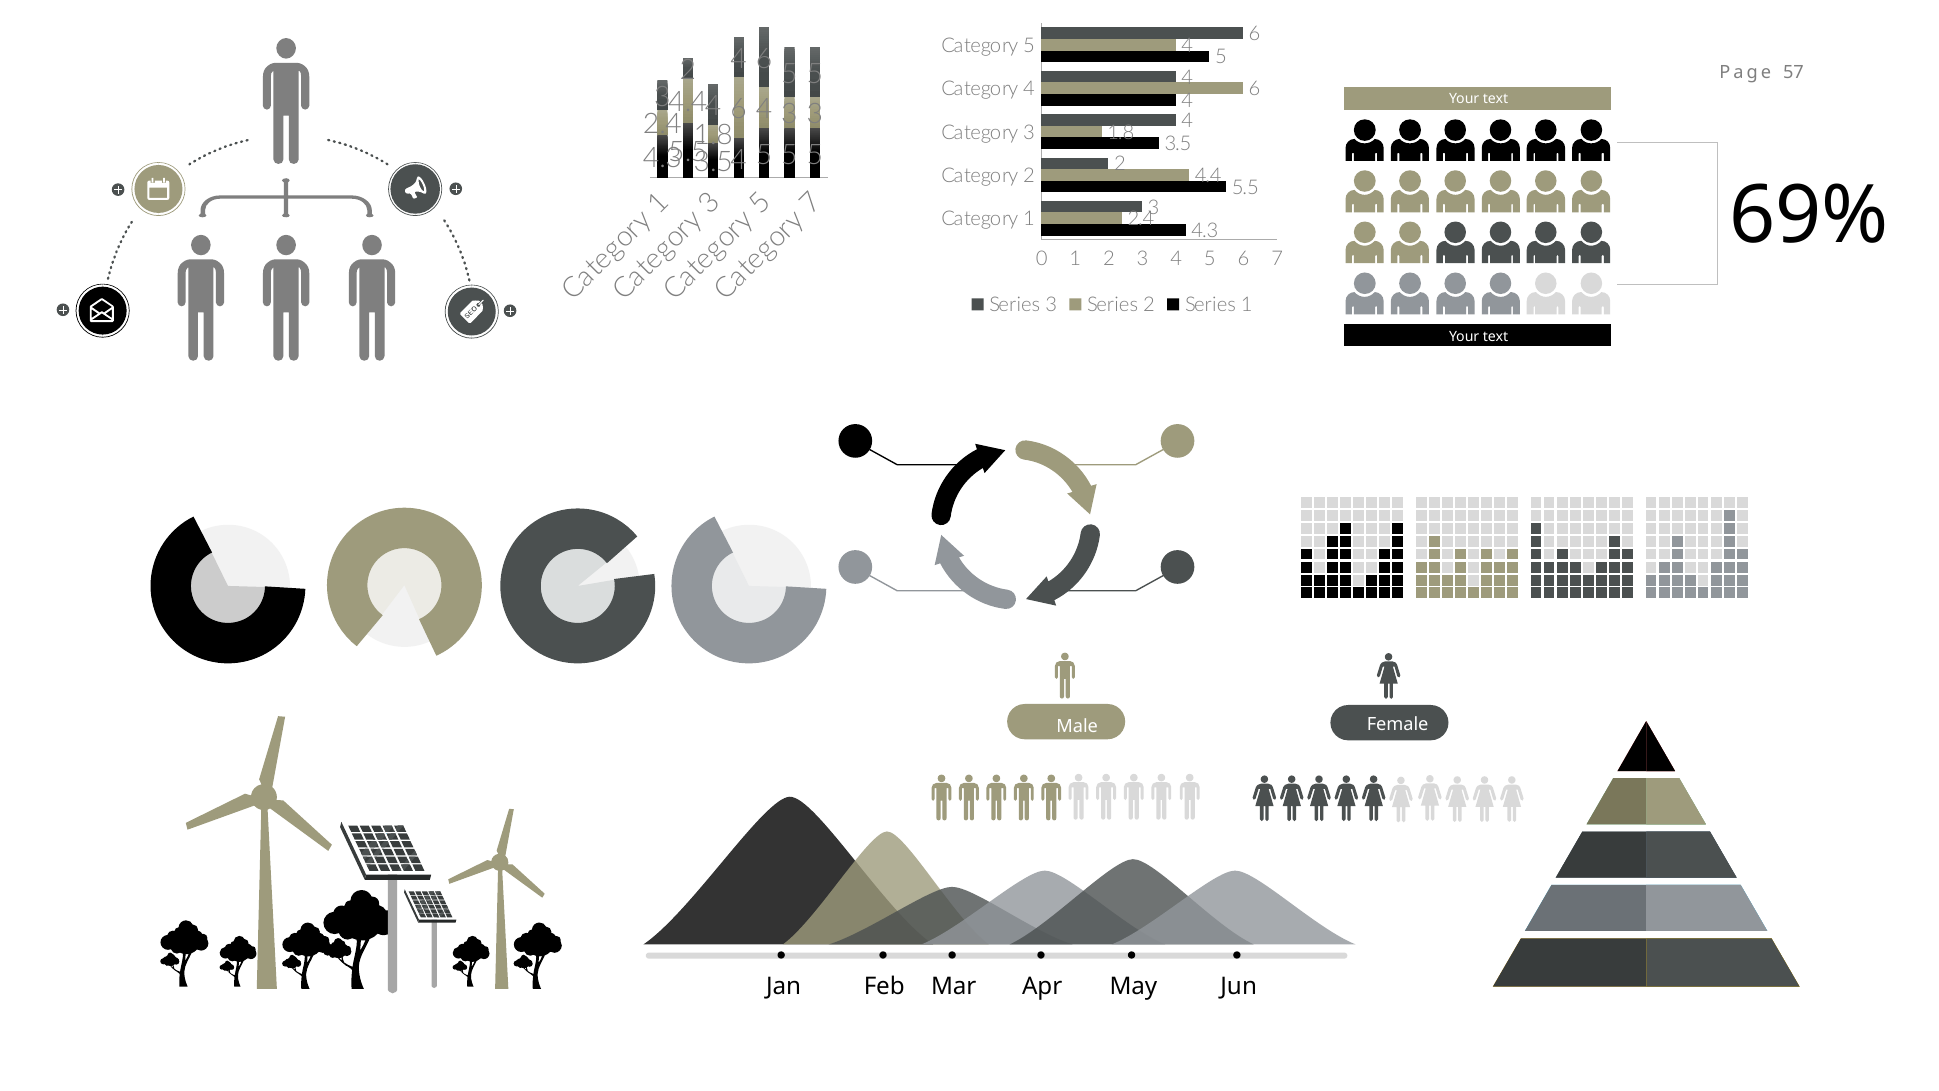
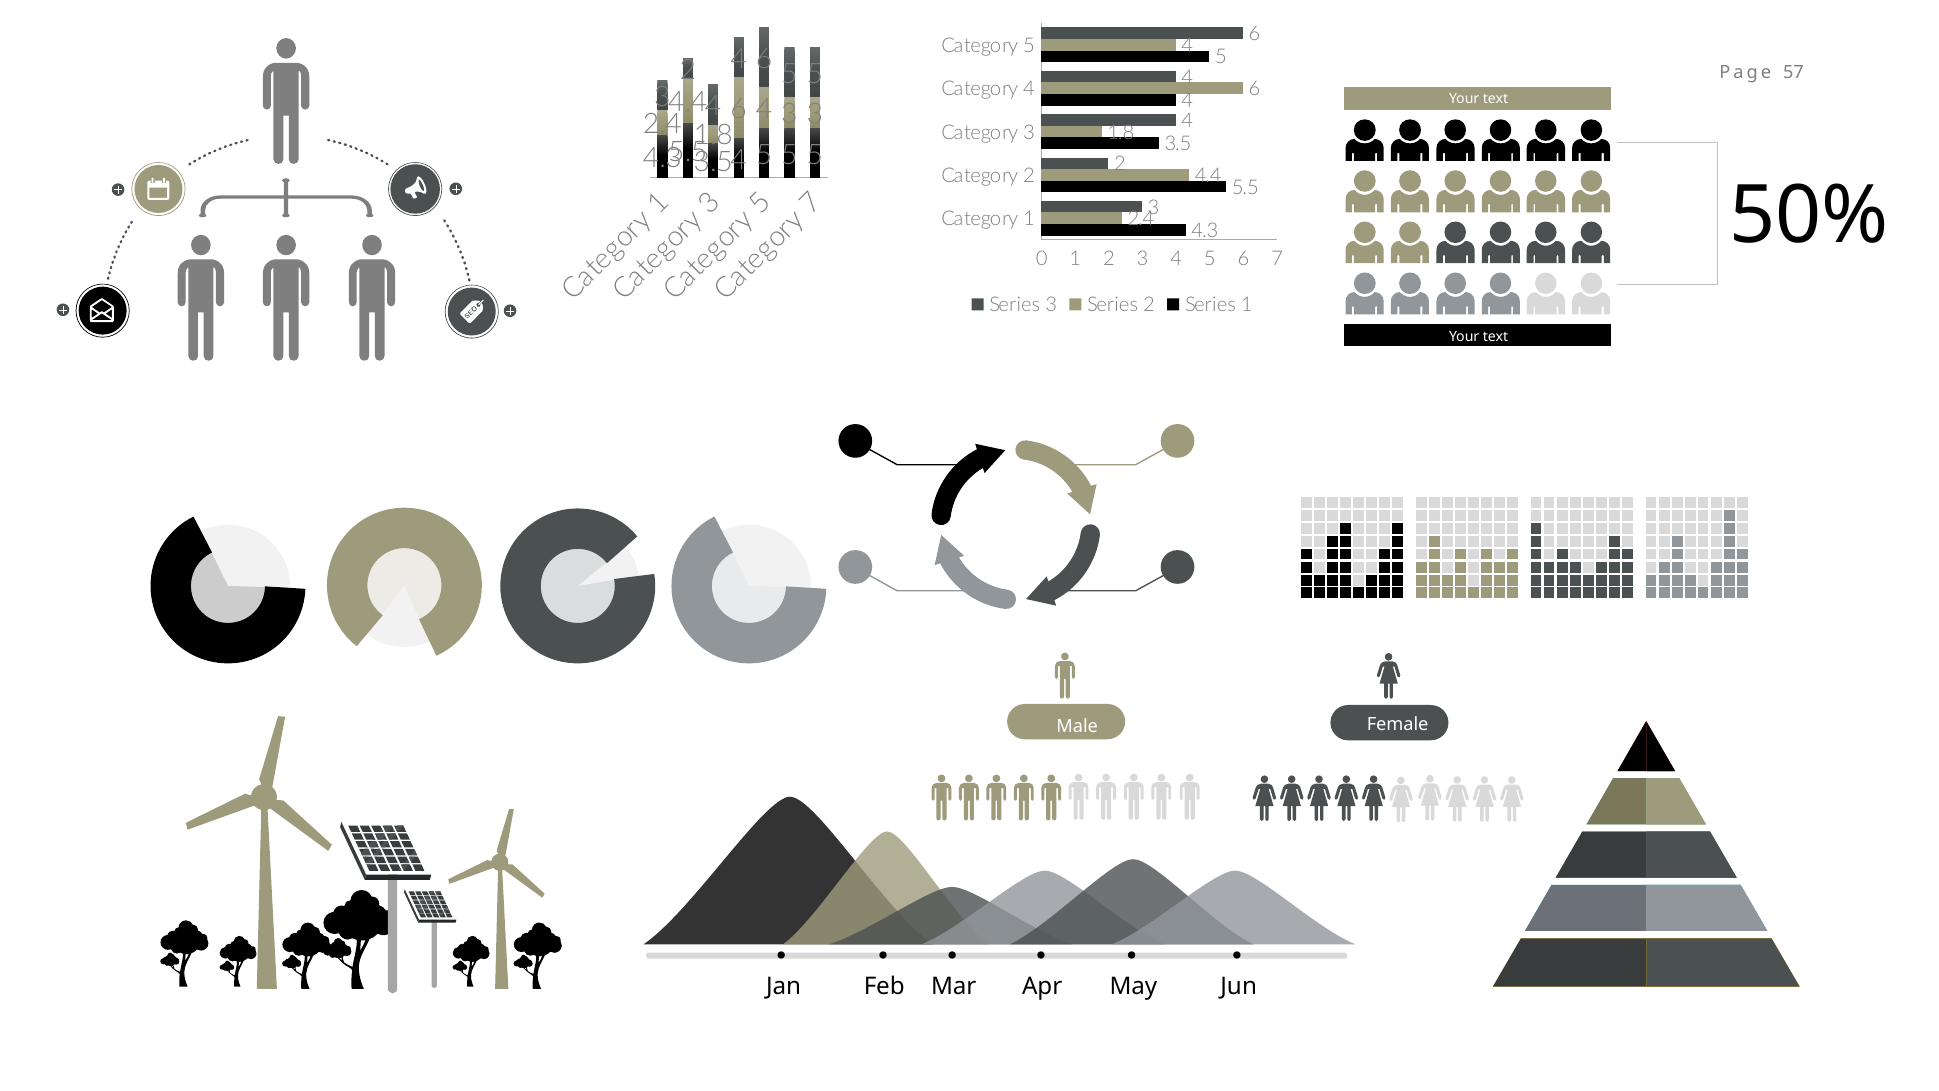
69%: 69% -> 50% (1809, 216)
